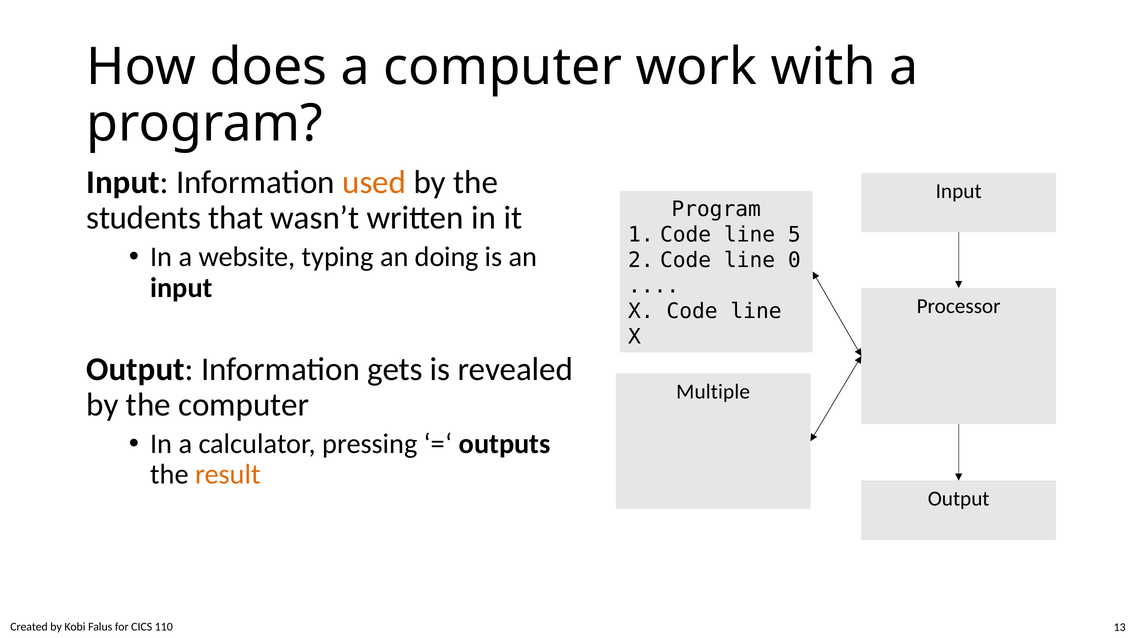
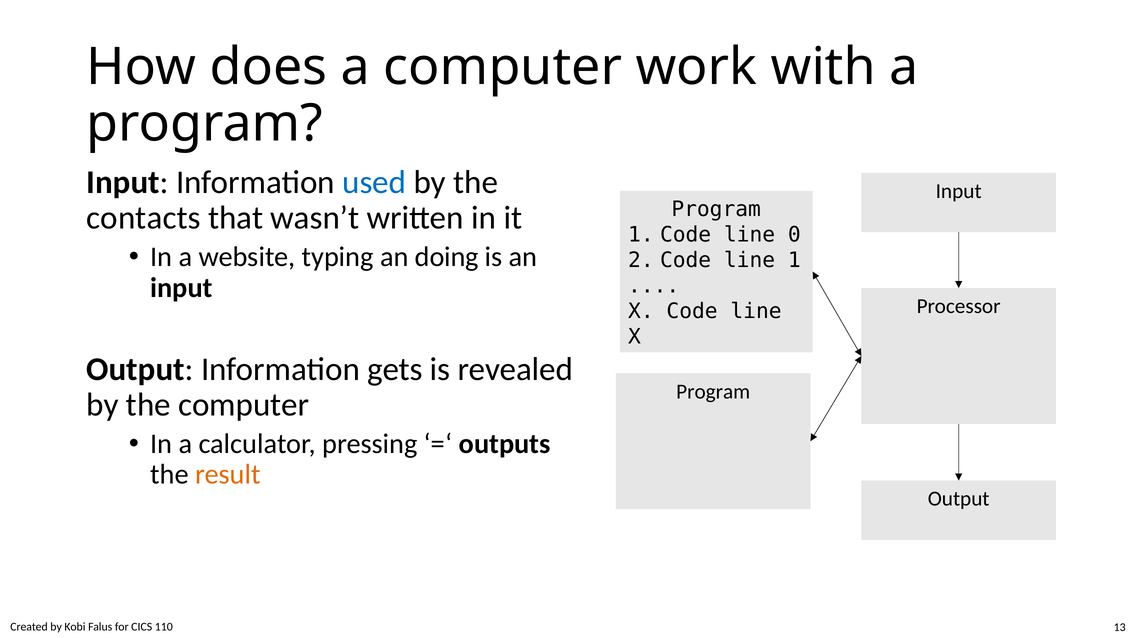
used colour: orange -> blue (374, 182)
students: students -> contacts (144, 218)
5: 5 -> 0 (794, 235)
line 0: 0 -> 1 (794, 260)
Multiple: Multiple -> Program (713, 392)
